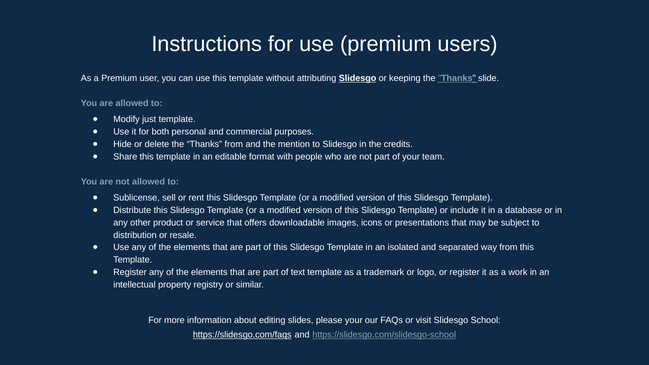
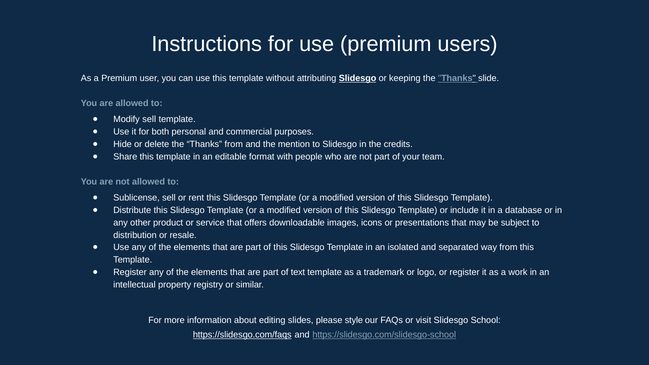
Modify just: just -> sell (149, 119)
please your: your -> style (354, 320)
